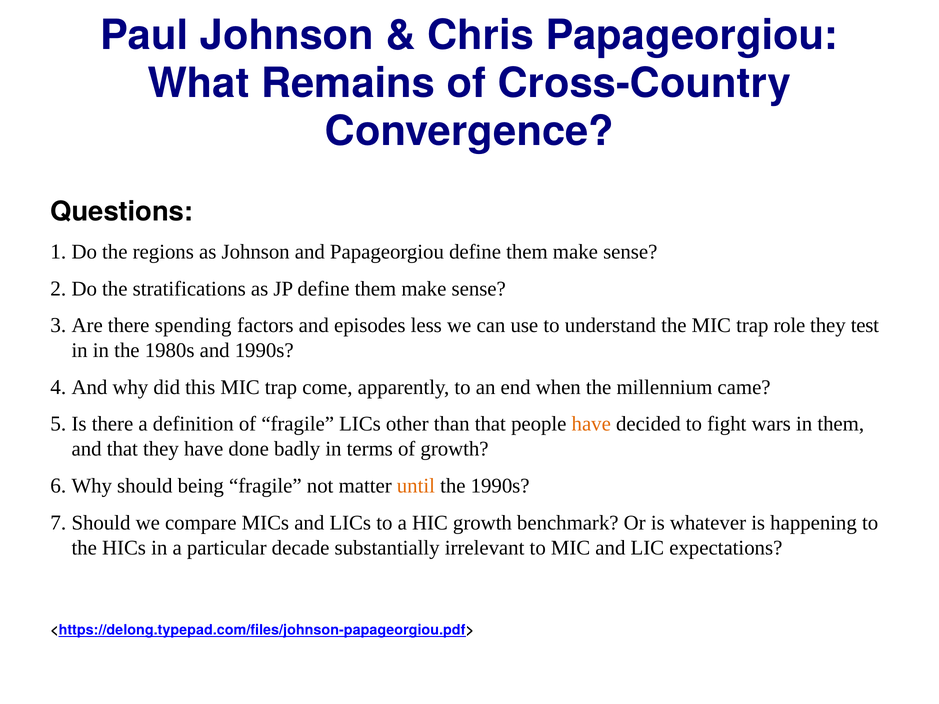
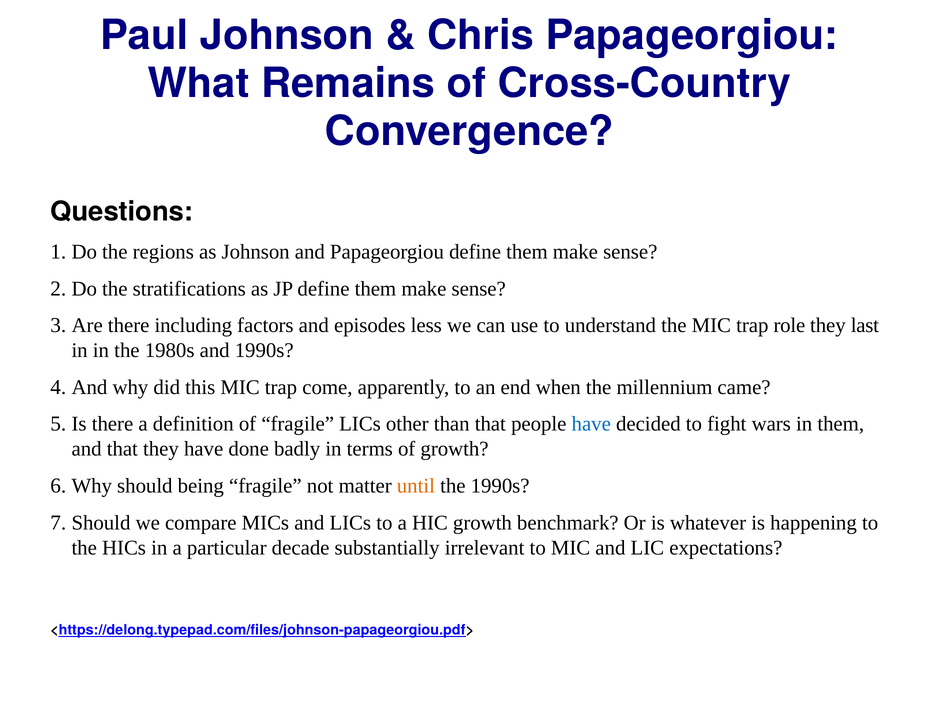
spending: spending -> including (193, 326)
test: test -> last (865, 326)
have colour: orange -> blue (591, 424)
